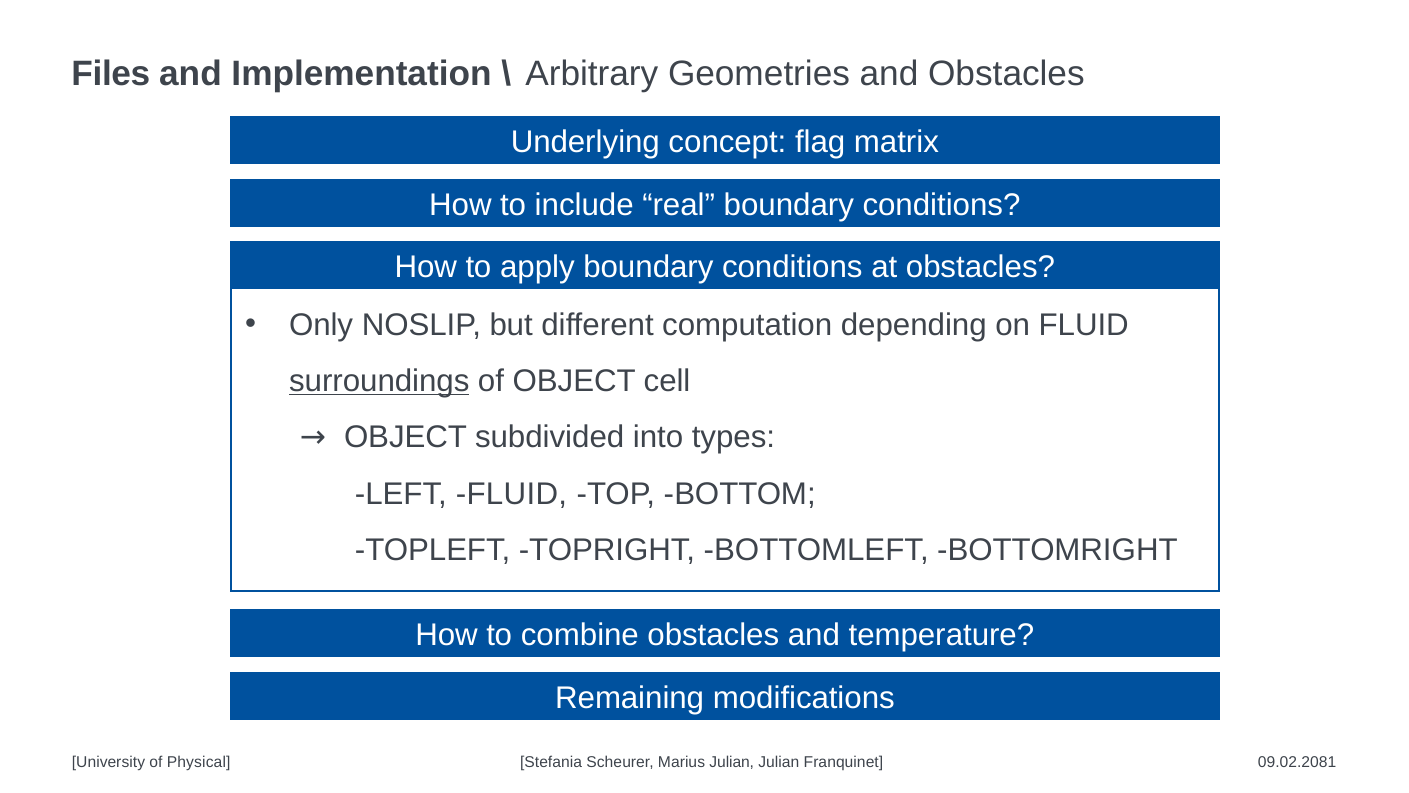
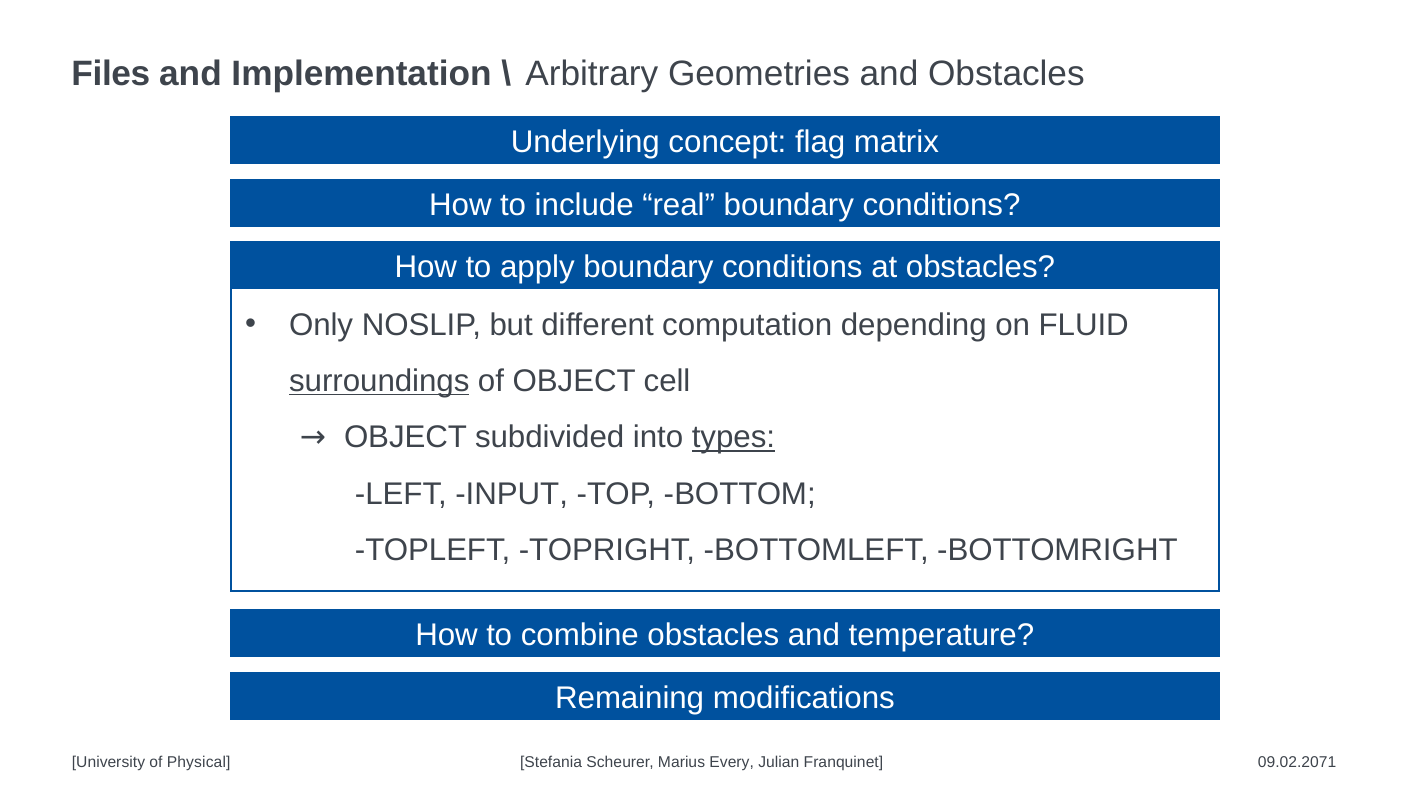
types underline: none -> present (733, 437)
LEFT FLUID: FLUID -> INPUT (512, 493)
Marius Julian: Julian -> Every (732, 761)
09.02.2081: 09.02.2081 -> 09.02.2071 (1297, 761)
